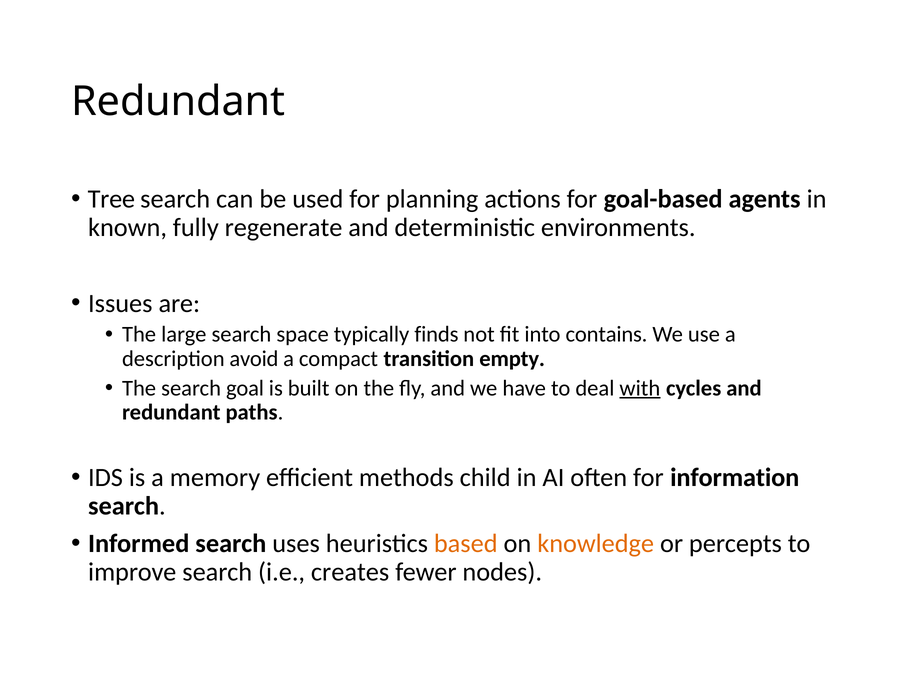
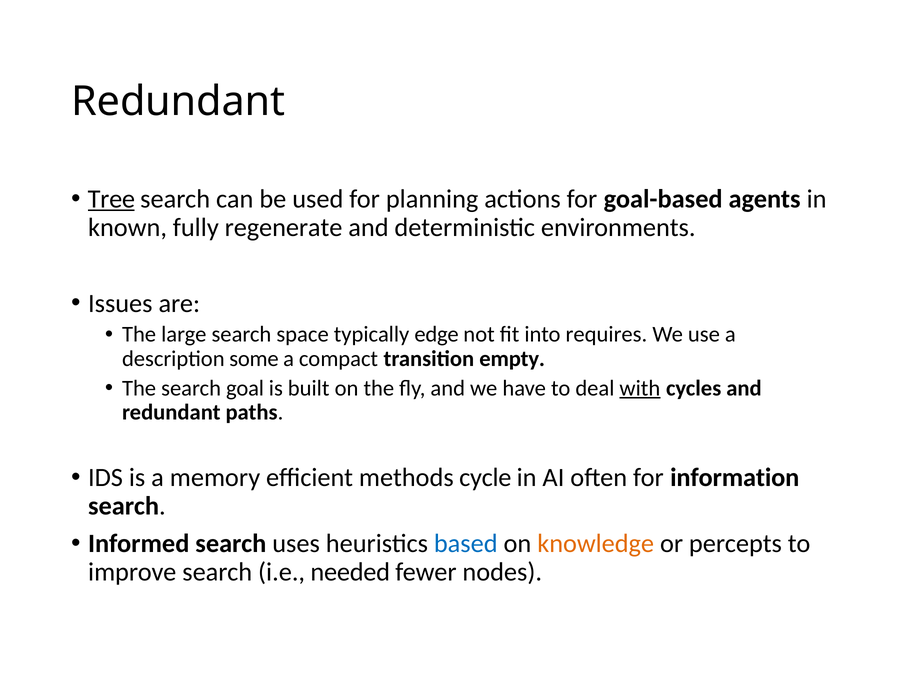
Tree underline: none -> present (111, 199)
finds: finds -> edge (437, 335)
contains: contains -> requires (606, 335)
avoid: avoid -> some (254, 359)
child: child -> cycle (485, 477)
based colour: orange -> blue (466, 544)
creates: creates -> needed (350, 572)
